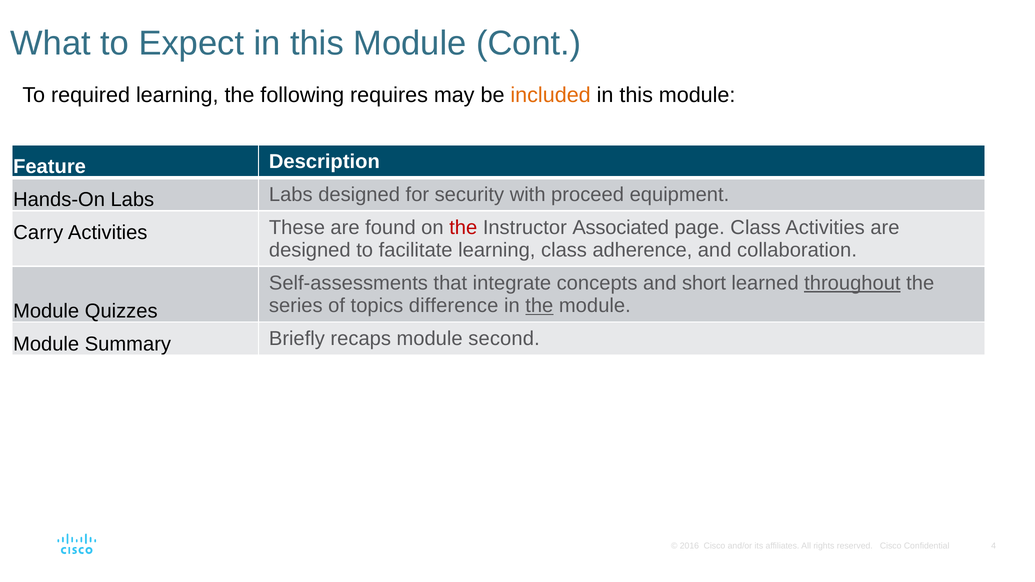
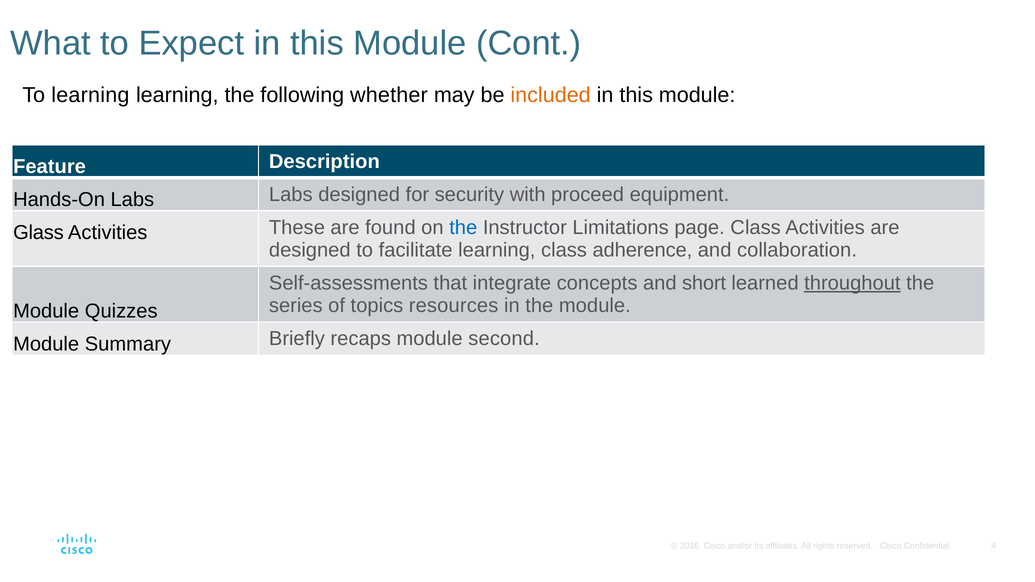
To required: required -> learning (90, 95)
requires: requires -> whether (389, 95)
Carry: Carry -> Glass (38, 233)
the colour: red -> blue (463, 228)
Associated: Associated -> Limitations (621, 228)
difference: difference -> resources (454, 306)
the underline: present -> none (539, 306)
